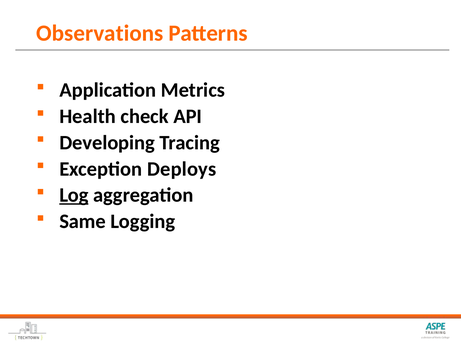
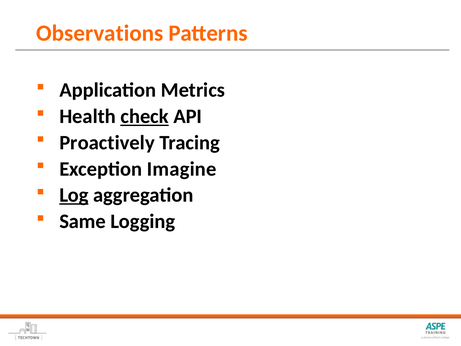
check underline: none -> present (145, 116)
Developing: Developing -> Proactively (107, 143)
Deploys: Deploys -> Imagine (182, 169)
